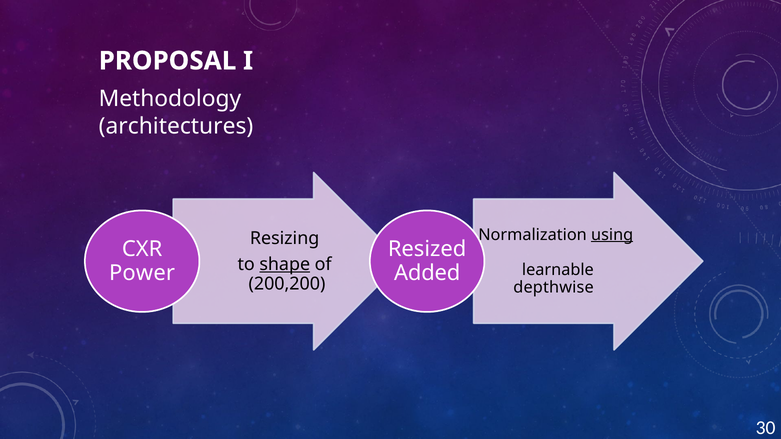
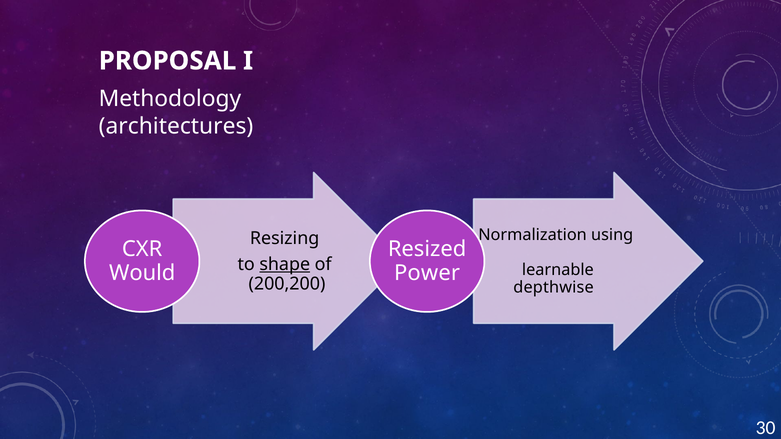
using underline: present -> none (612, 235)
Power: Power -> Would (142, 273)
Added: Added -> Power (427, 273)
